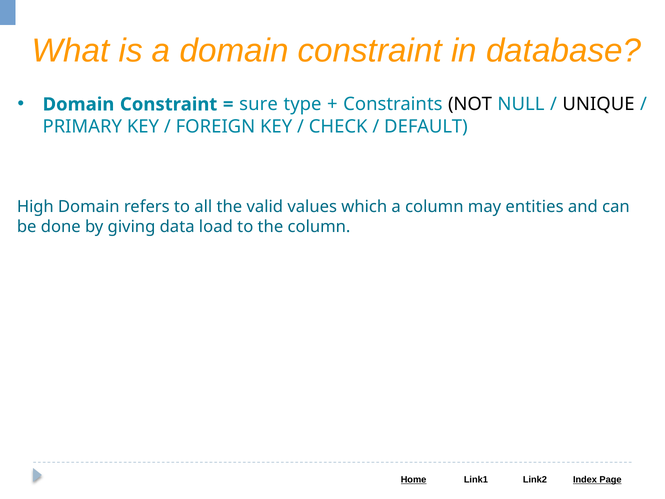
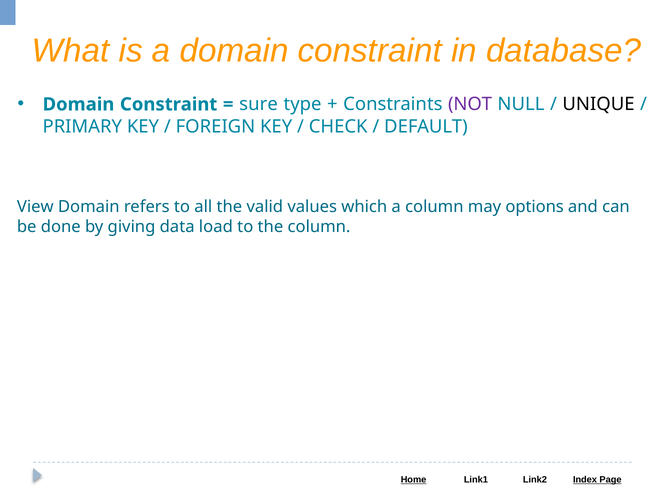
NOT colour: black -> purple (470, 104)
High: High -> View (35, 207)
entities: entities -> options (535, 207)
